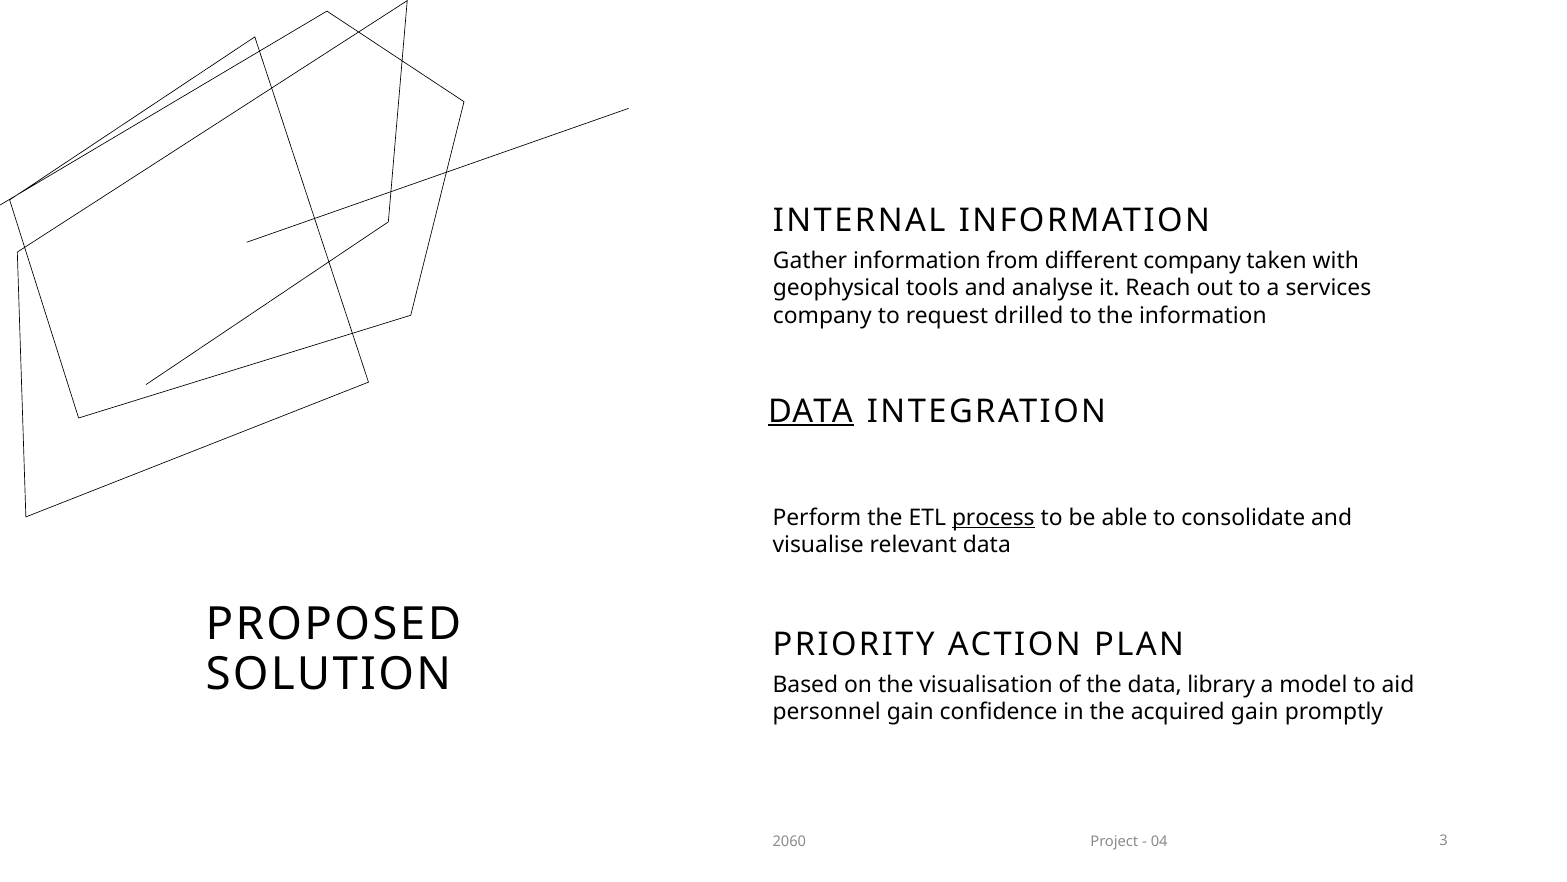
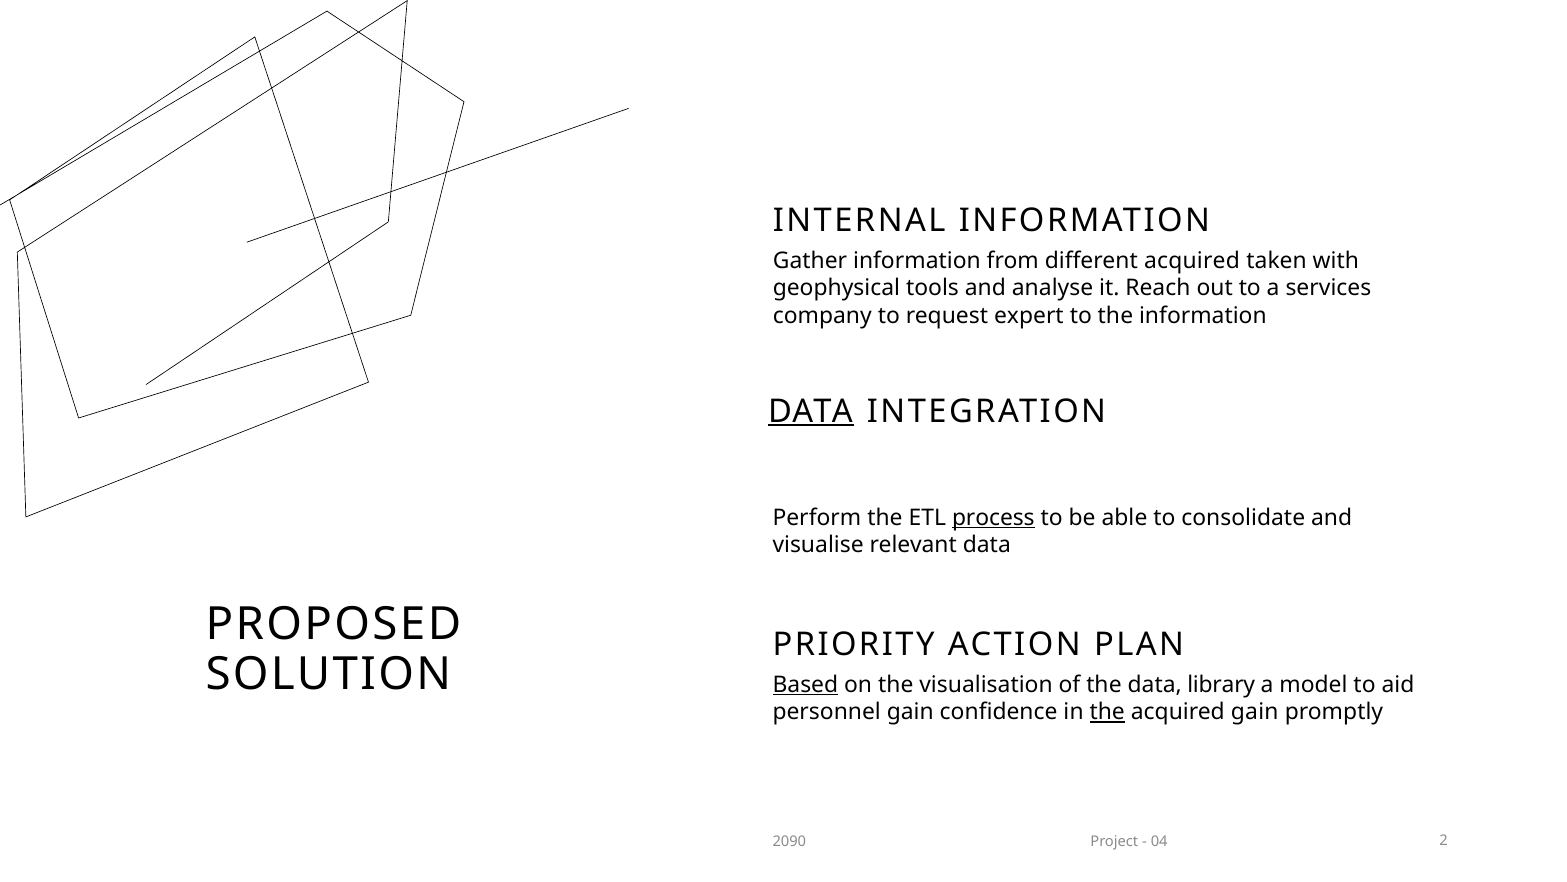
different company: company -> acquired (1192, 260)
drilled: drilled -> expert (1029, 315)
Based underline: none -> present (805, 684)
the underline: none -> present (1107, 712)
2060: 2060 -> 2090 (789, 841)
3: 3 -> 2 (1443, 840)
